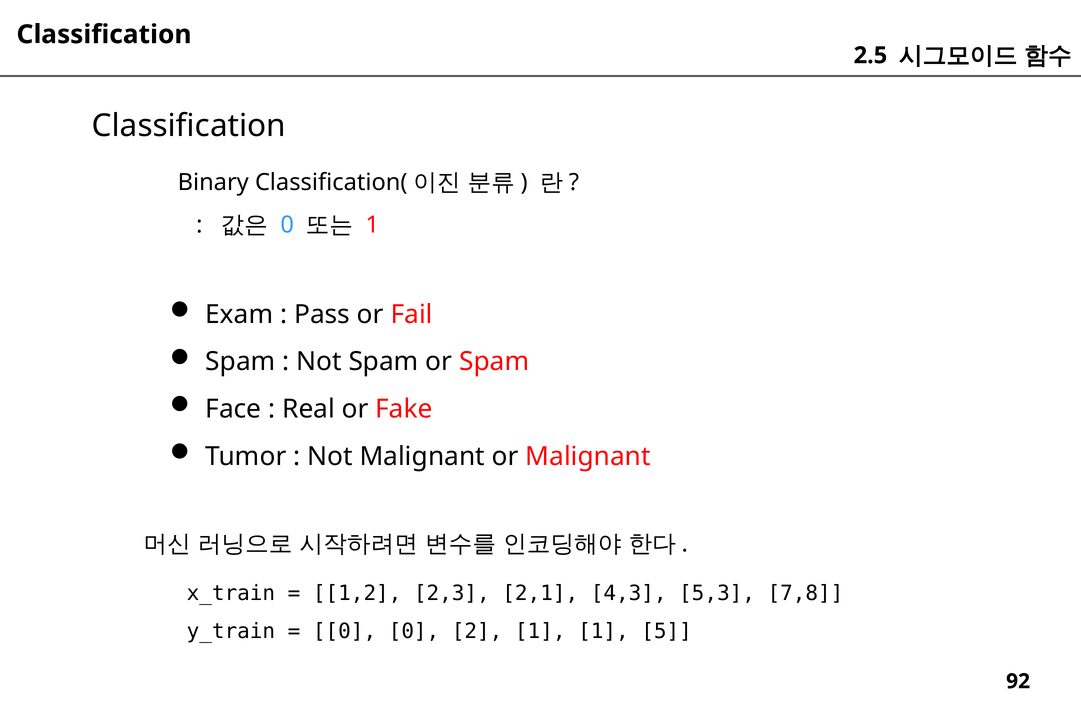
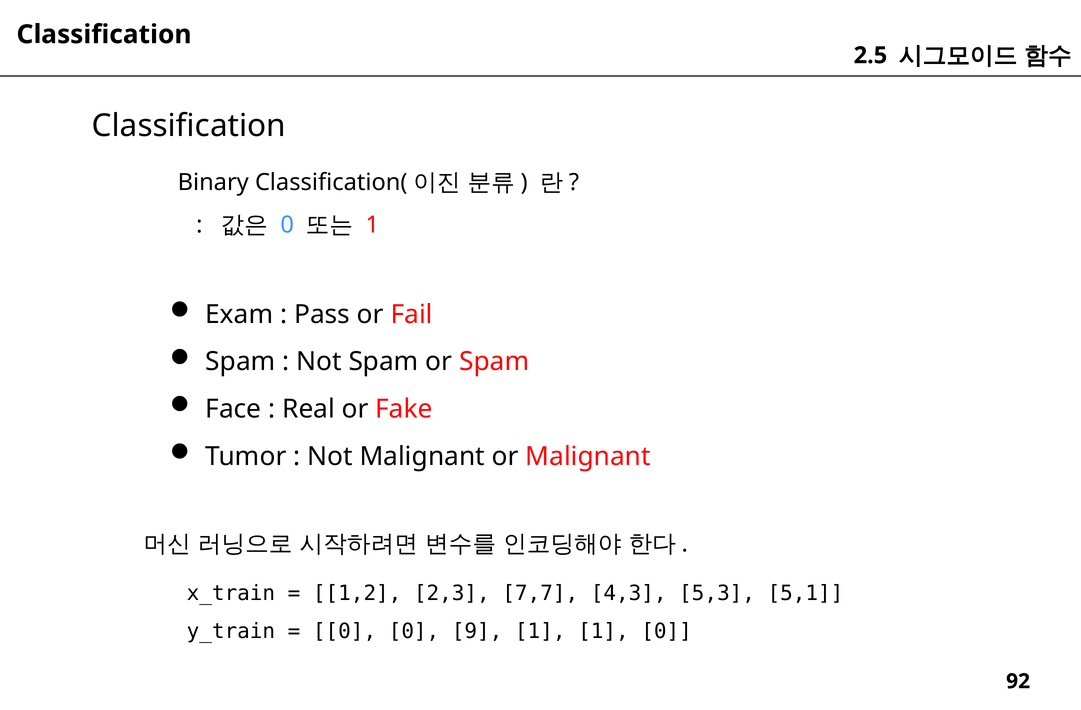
2,1: 2,1 -> 7,7 (540, 593)
7,8: 7,8 -> 5,1 (805, 593)
2: 2 -> 9 (477, 631)
1 5: 5 -> 0 (667, 631)
